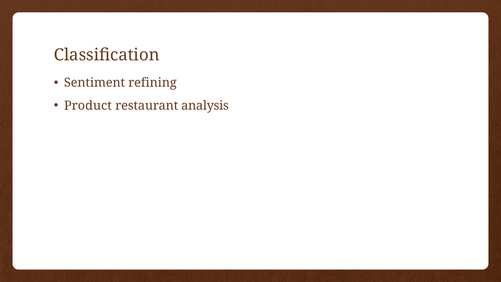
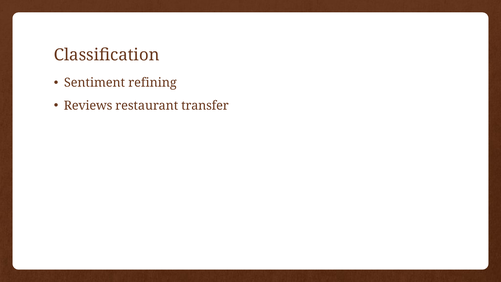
Product: Product -> Reviews (88, 106)
analysis: analysis -> transfer (205, 106)
